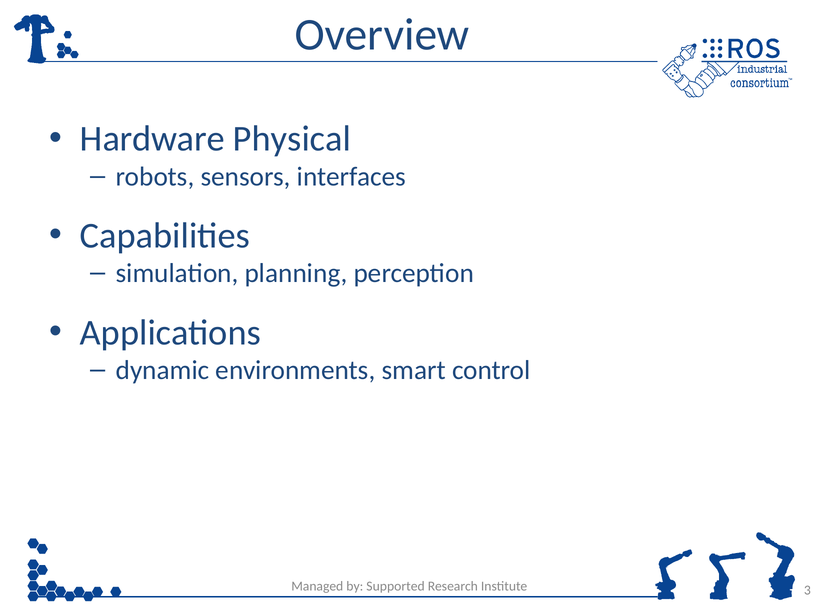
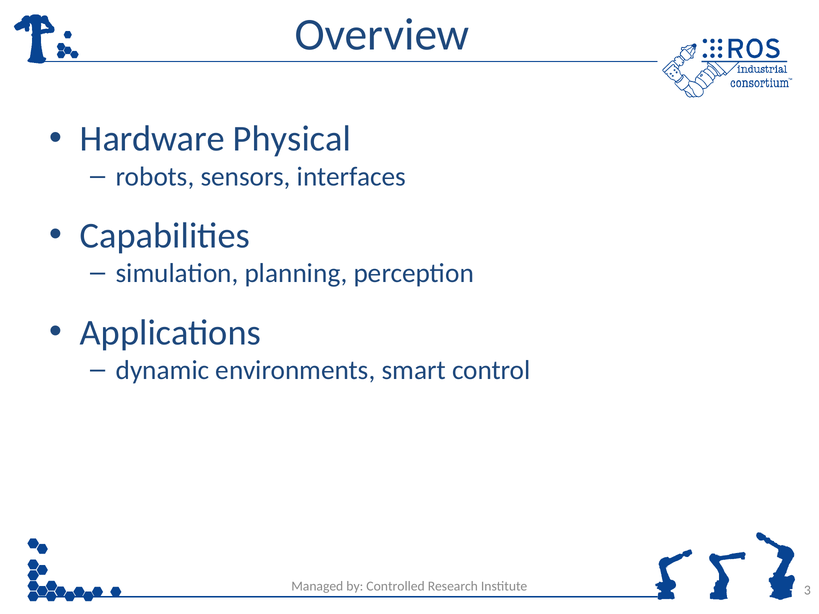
Supported: Supported -> Controlled (396, 586)
